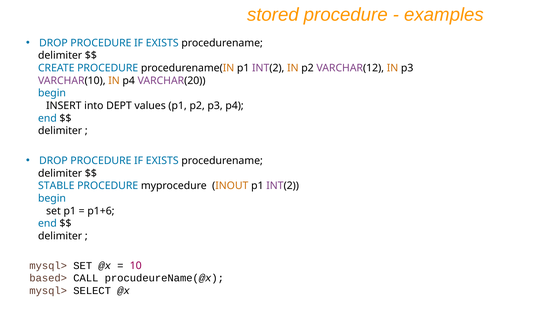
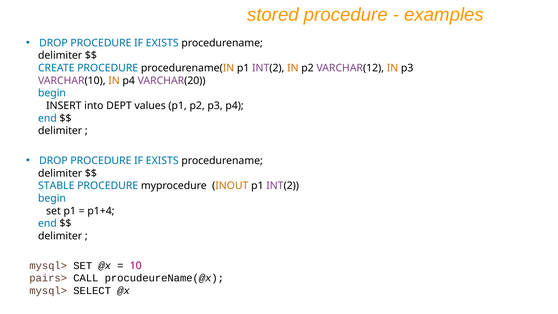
p1+6: p1+6 -> p1+4 (101, 211)
based>: based> -> pairs> (48, 278)
